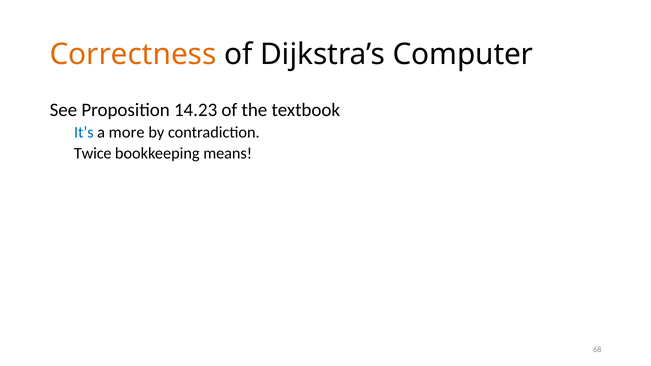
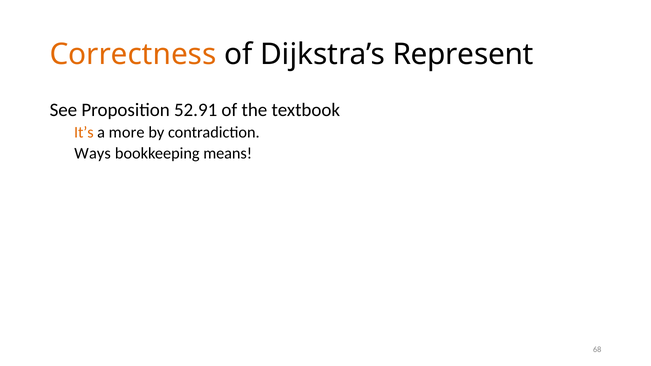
Computer: Computer -> Represent (463, 55)
14.23: 14.23 -> 52.91 (196, 110)
It’s colour: blue -> orange (84, 133)
Twice: Twice -> Ways (93, 153)
